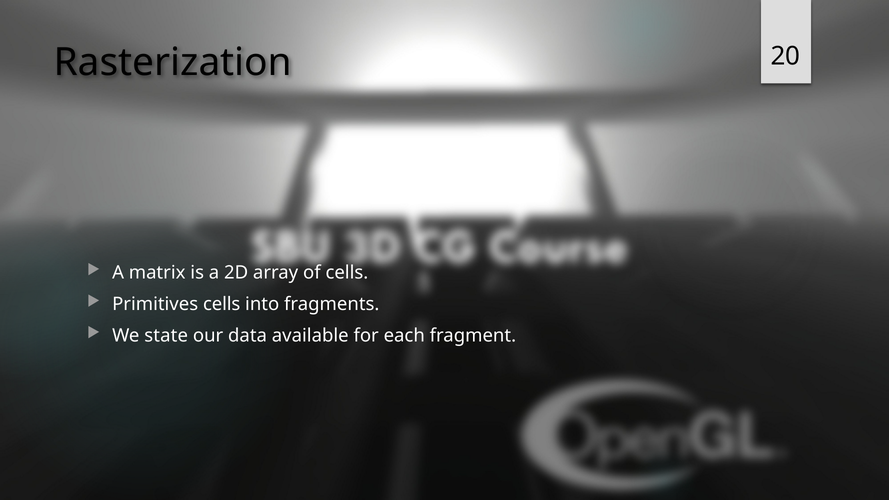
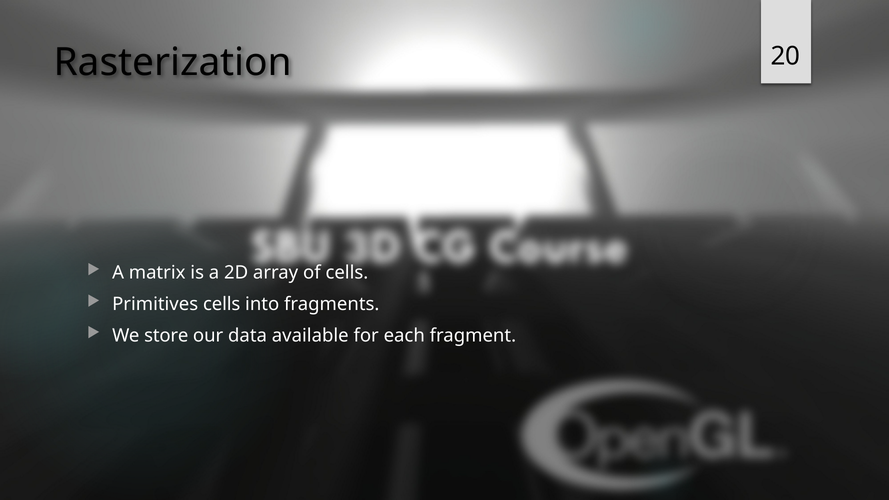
state: state -> store (166, 335)
